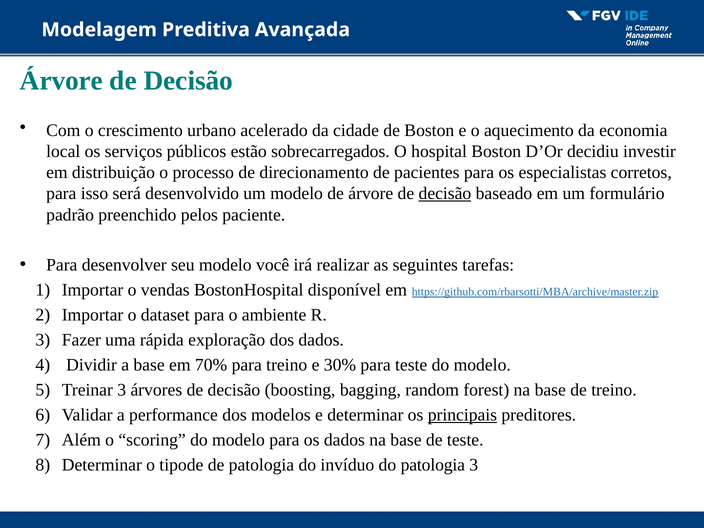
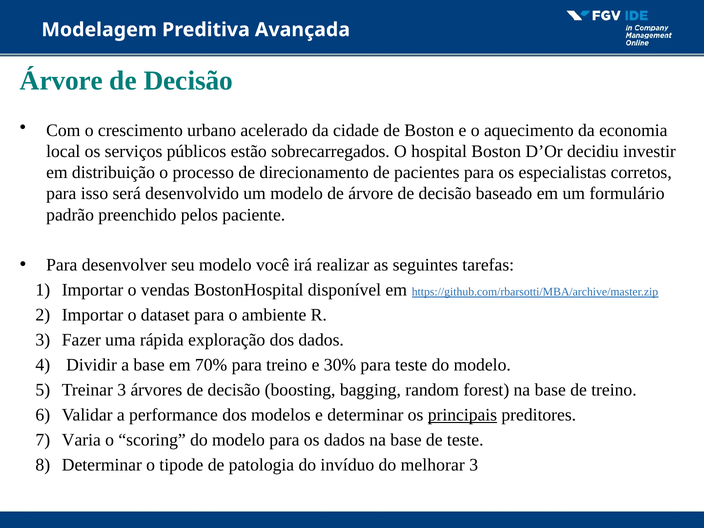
decisão underline: present -> none (445, 194)
Além: Além -> Varia (81, 440)
do patologia: patologia -> melhorar (433, 465)
